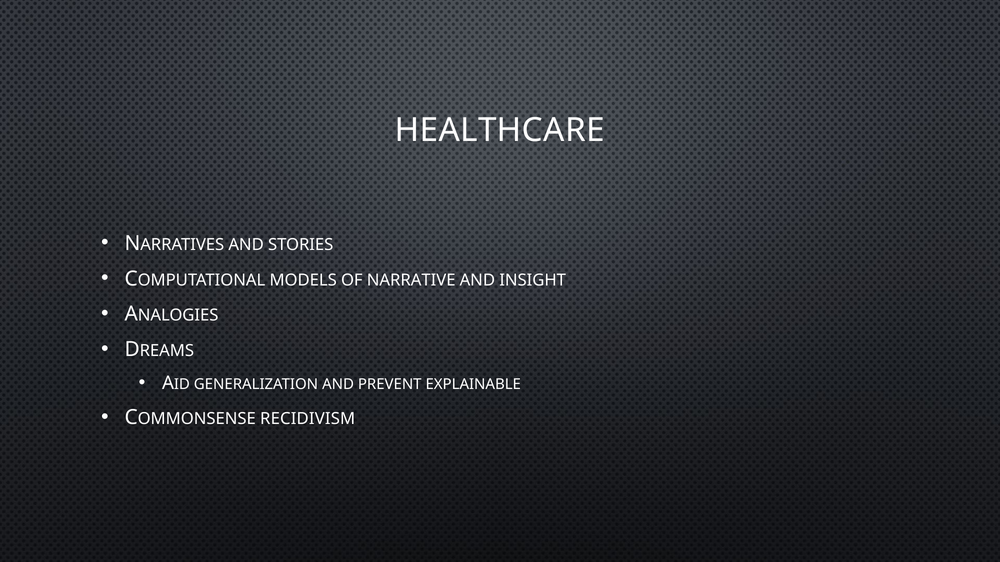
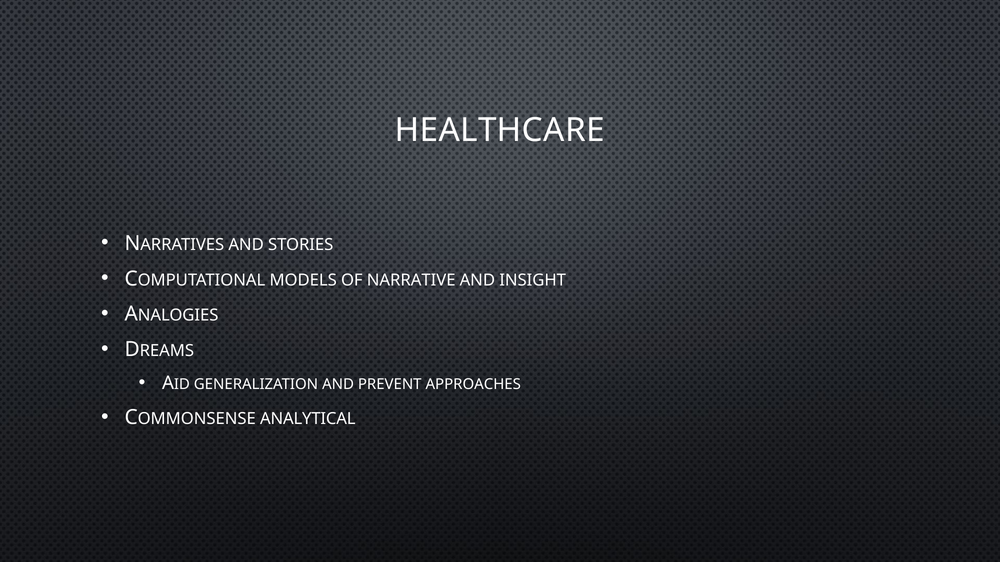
EXPLAINABLE: EXPLAINABLE -> APPROACHES (473, 385)
RECIDIVISM: RECIDIVISM -> ANALYTICAL (308, 419)
